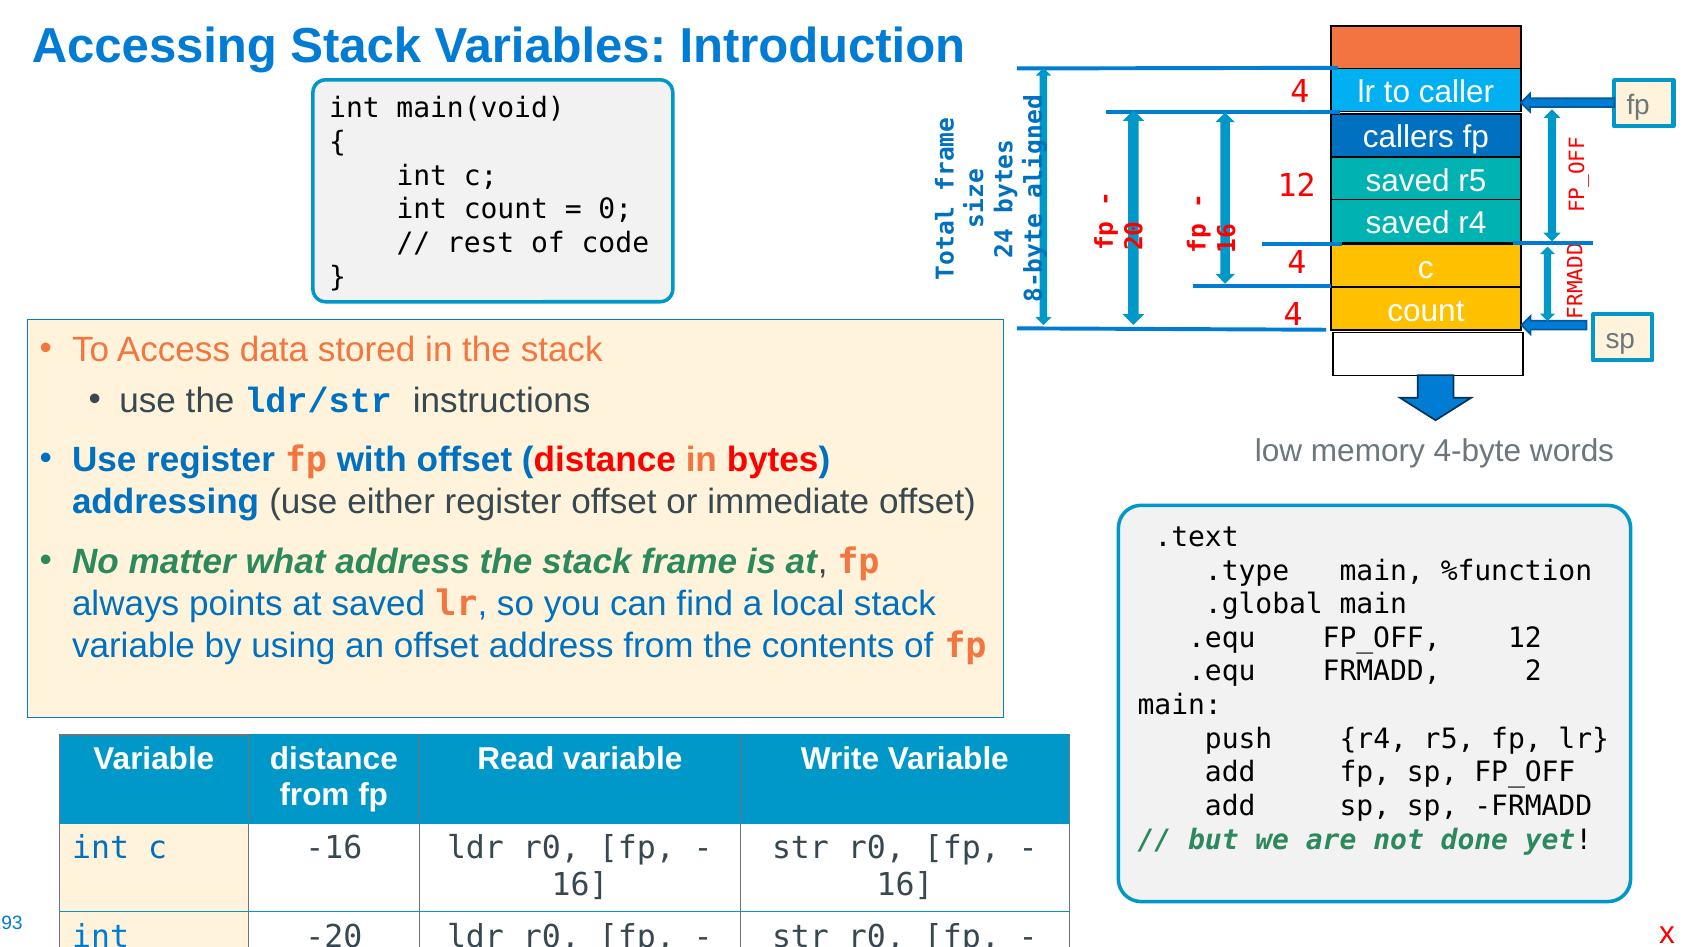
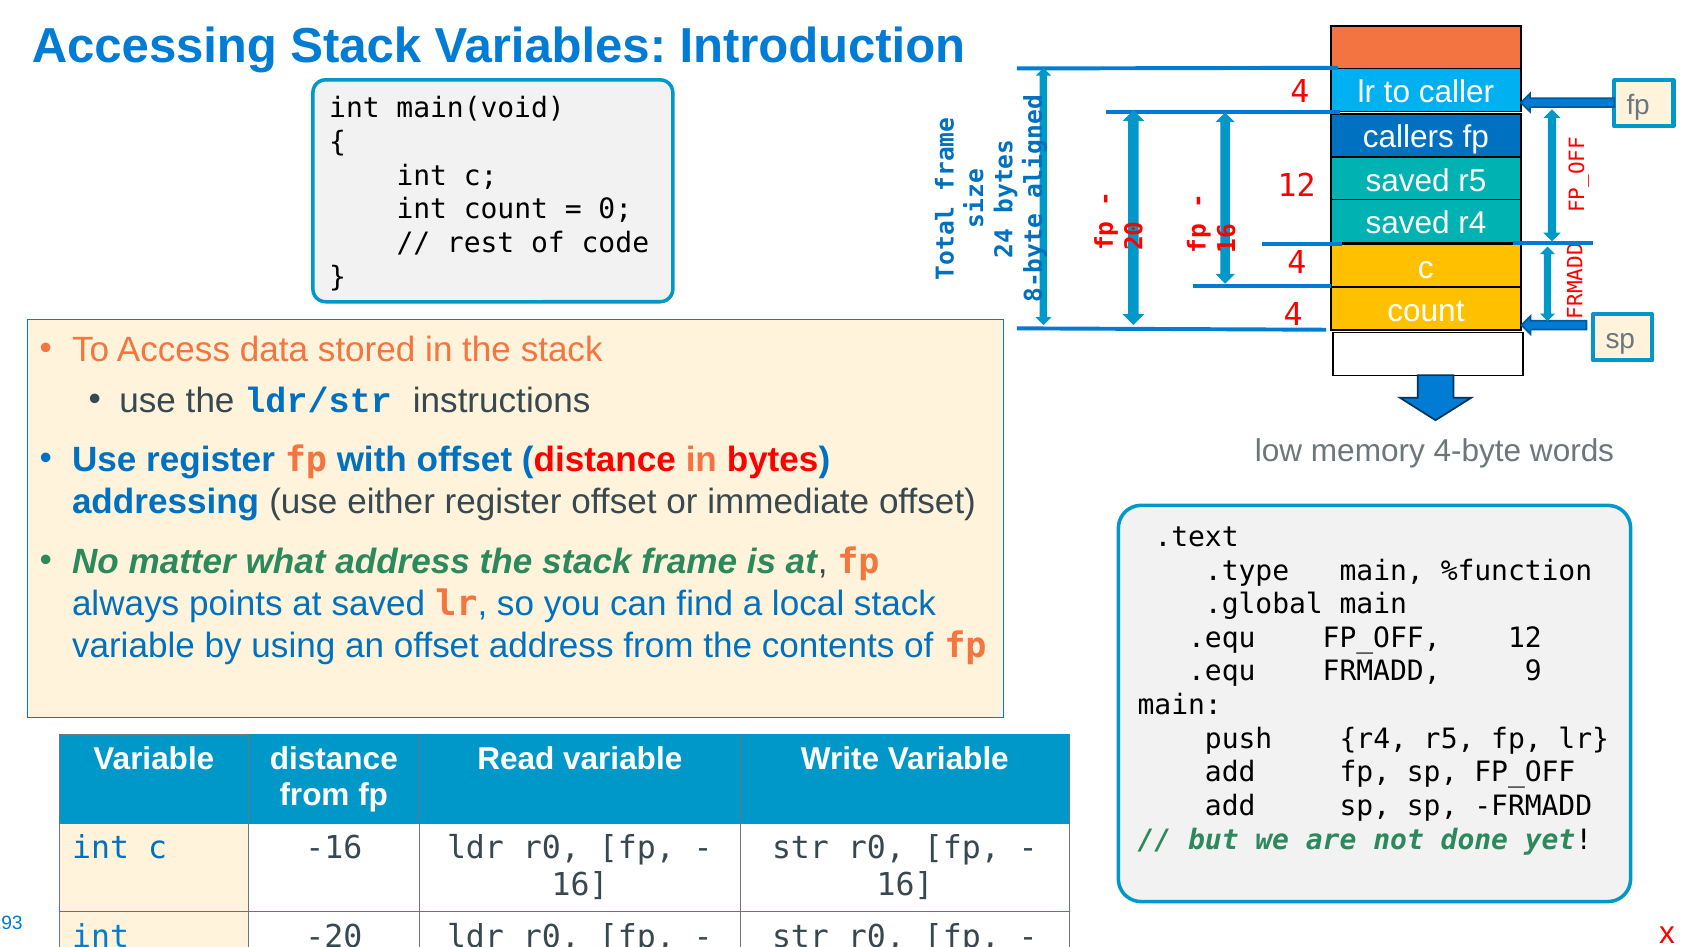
FRMADD 2: 2 -> 9 (1533, 672)
